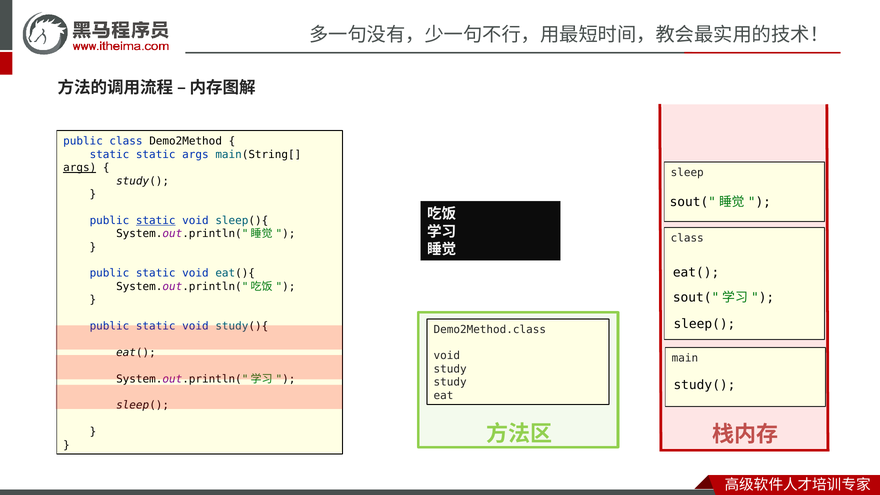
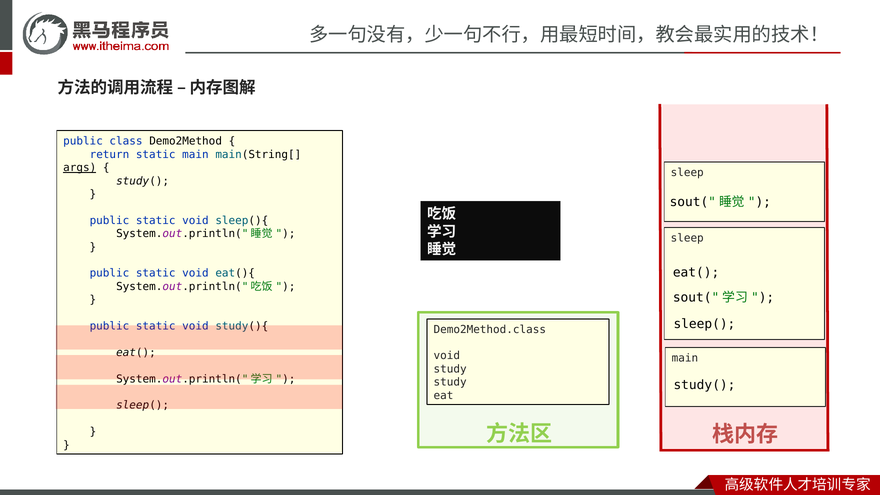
static: static -> return (109, 155)
static args: args -> main (195, 155)
static underline: present -> none (156, 221)
class: class -> sleep (687, 238)
